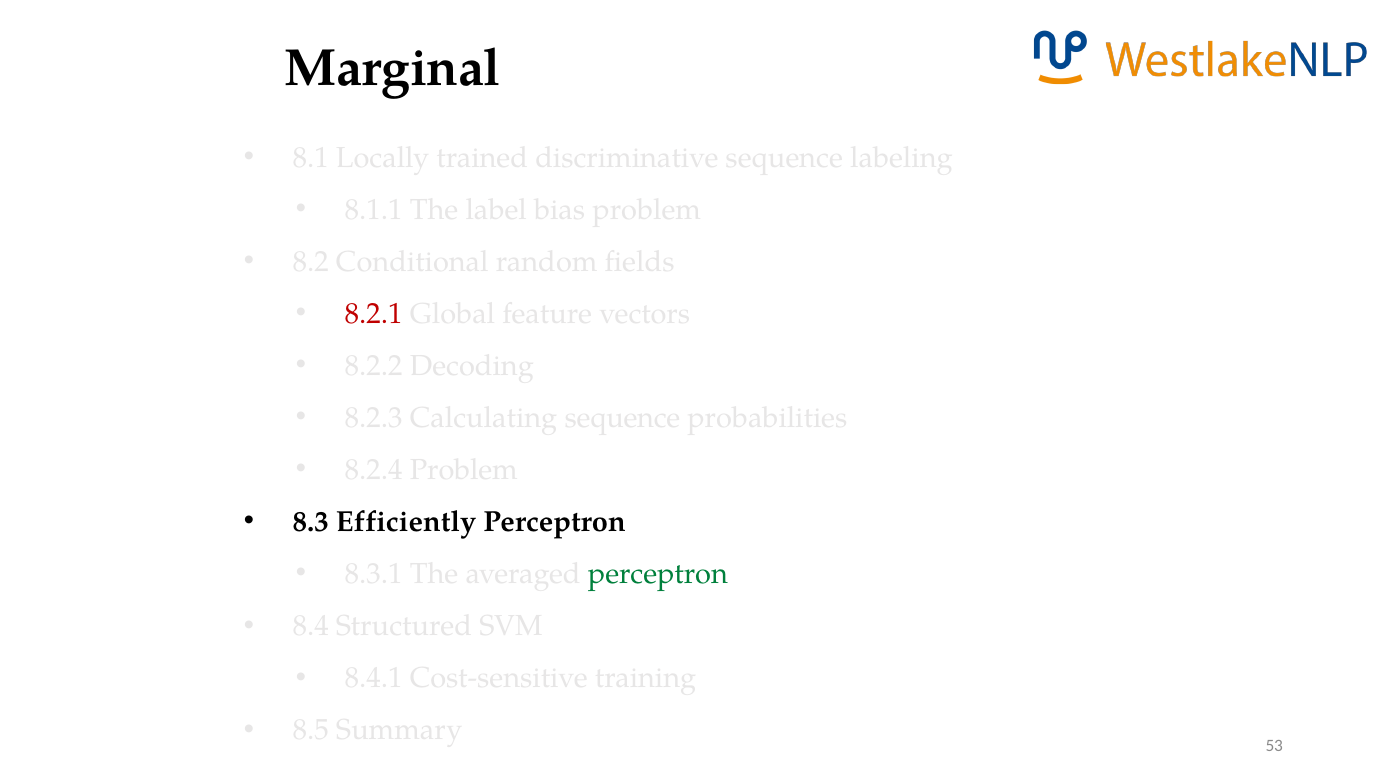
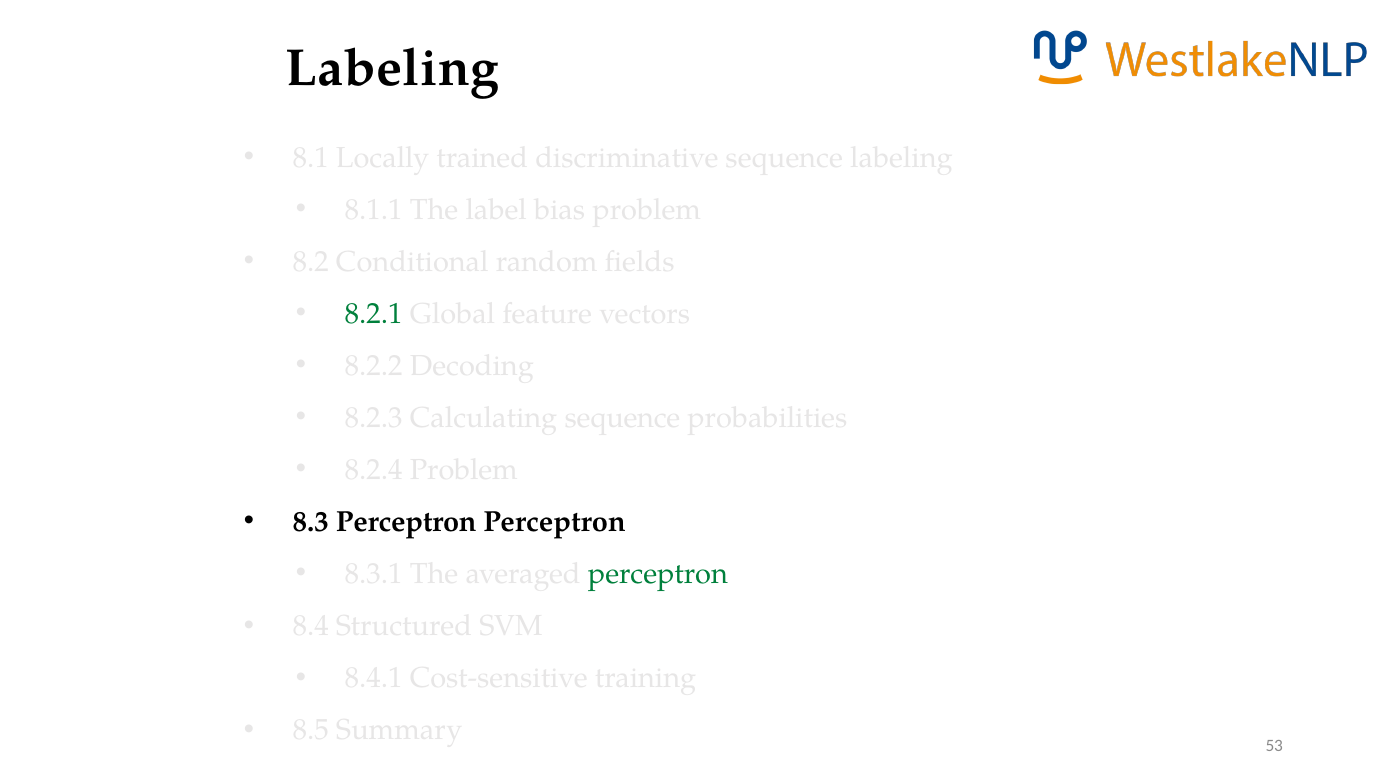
Marginal: Marginal -> Labeling (393, 68)
8.2.1 colour: red -> green (374, 314)
8.3 Efficiently: Efficiently -> Perceptron (406, 522)
